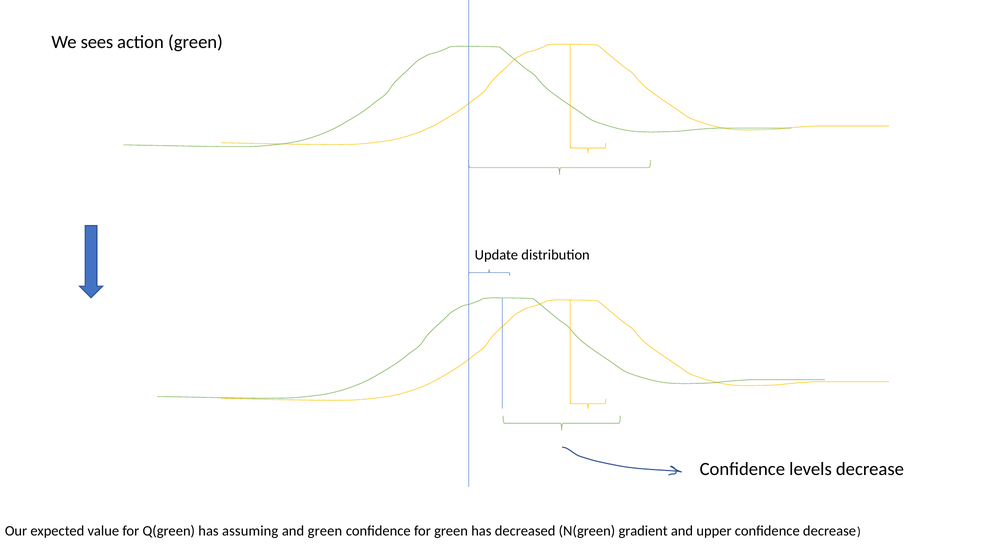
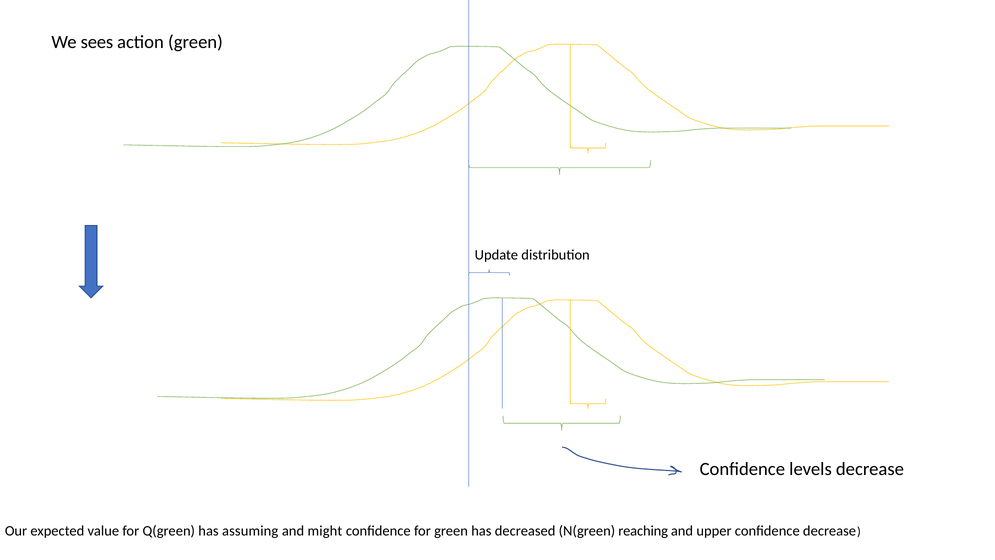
and green: green -> might (325, 531)
gradient: gradient -> reaching (643, 531)
